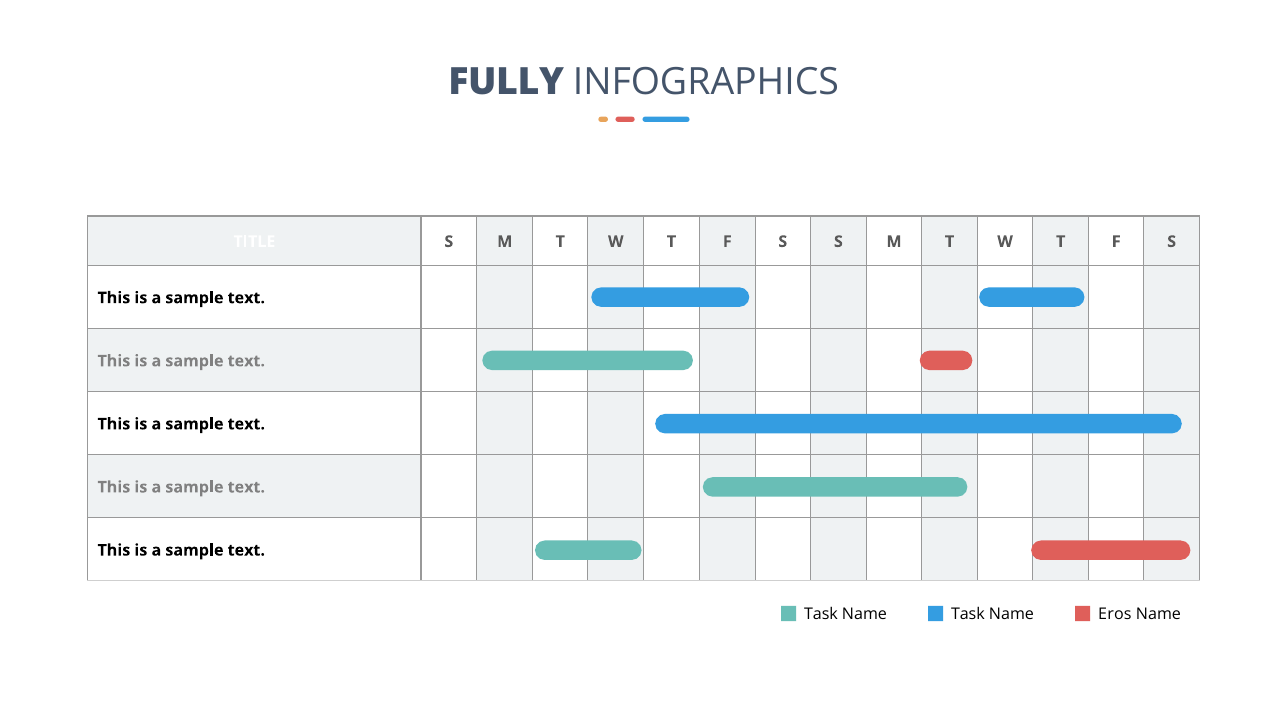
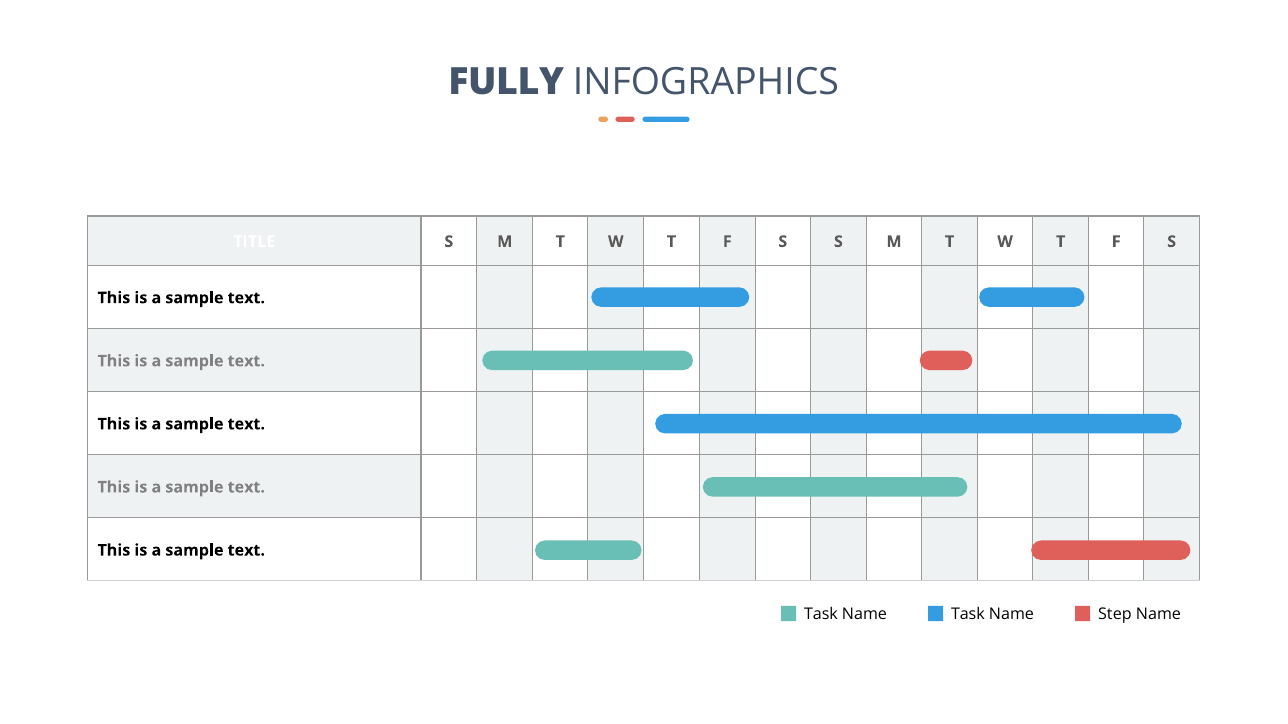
Eros: Eros -> Step (1115, 615)
